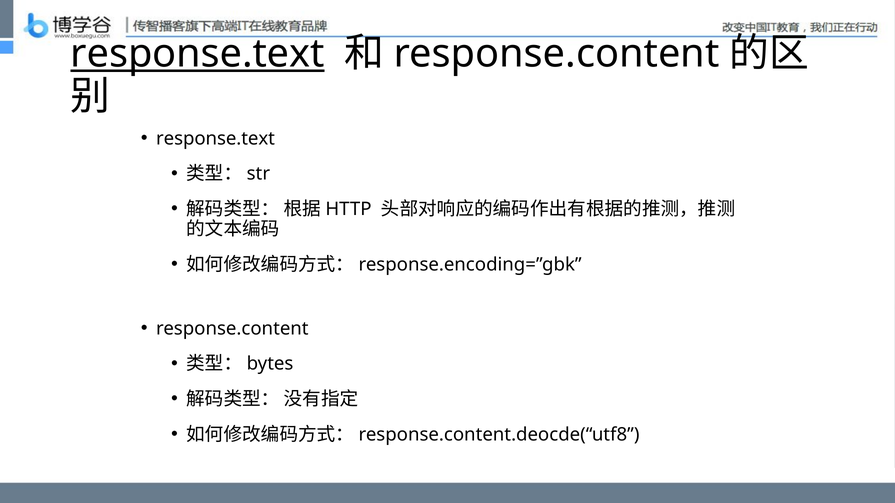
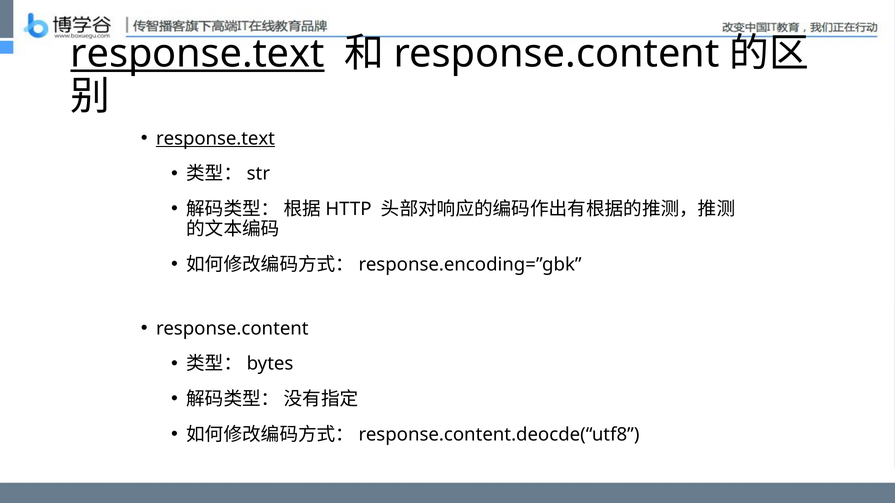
response.text underline: none -> present (215, 139)
